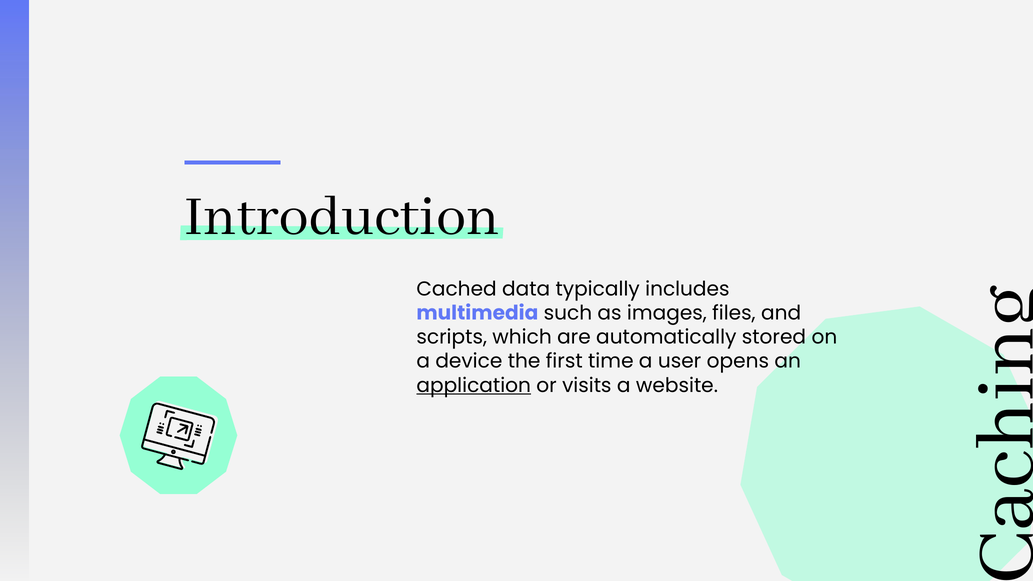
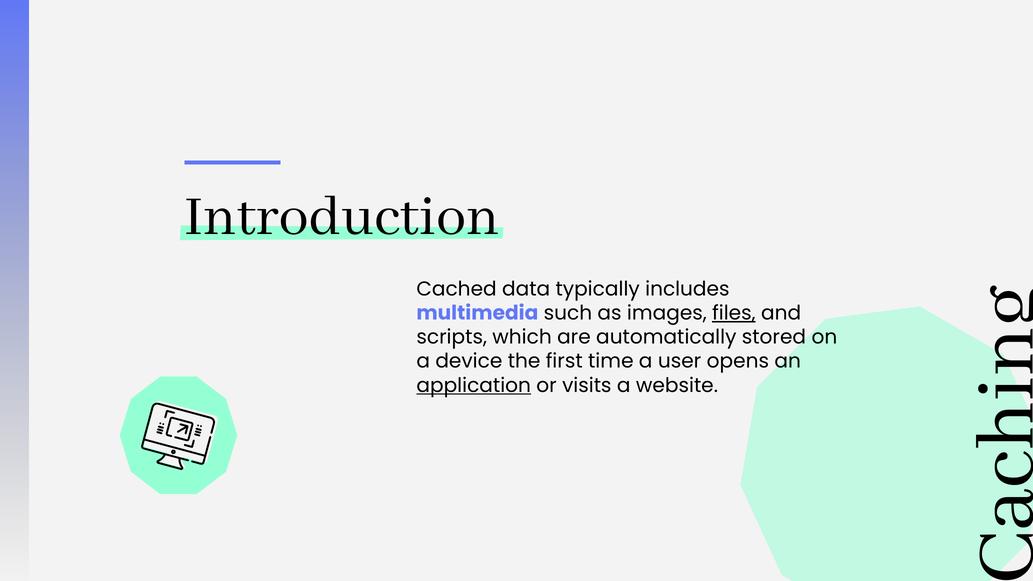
files underline: none -> present (734, 313)
